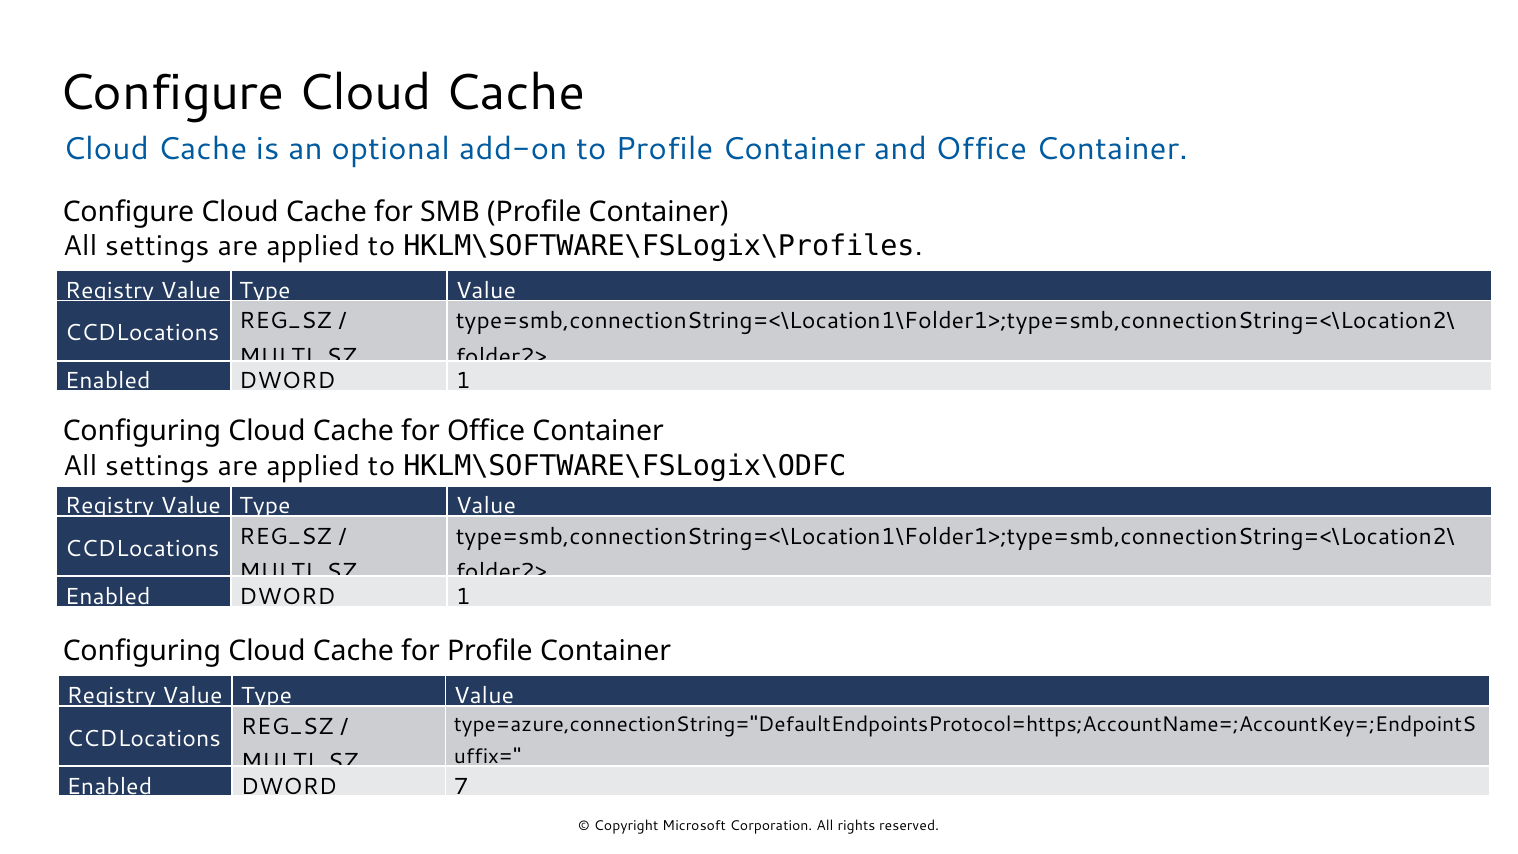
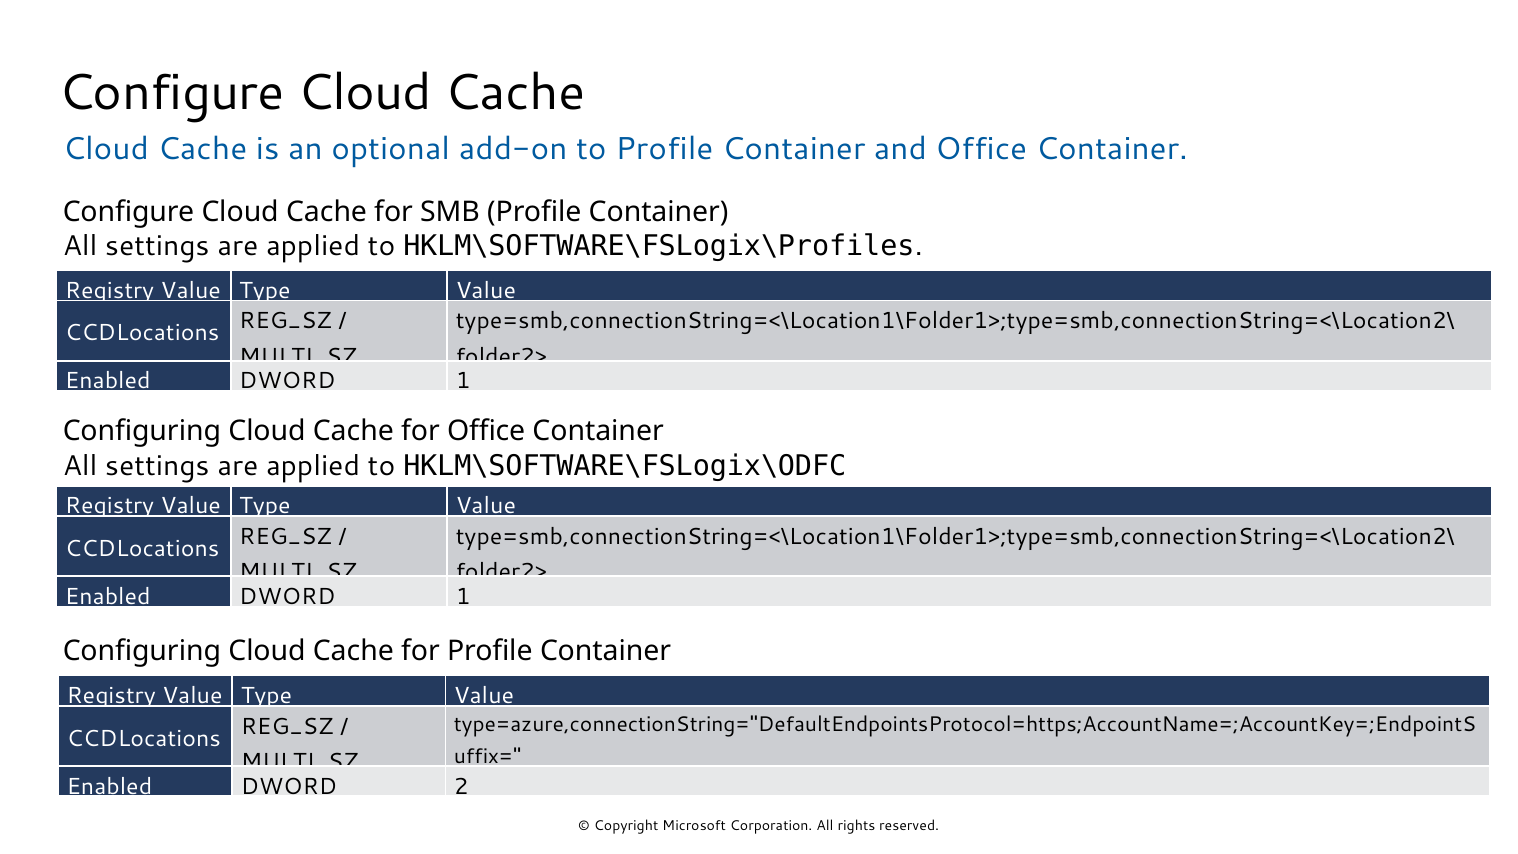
7: 7 -> 2 (461, 786)
